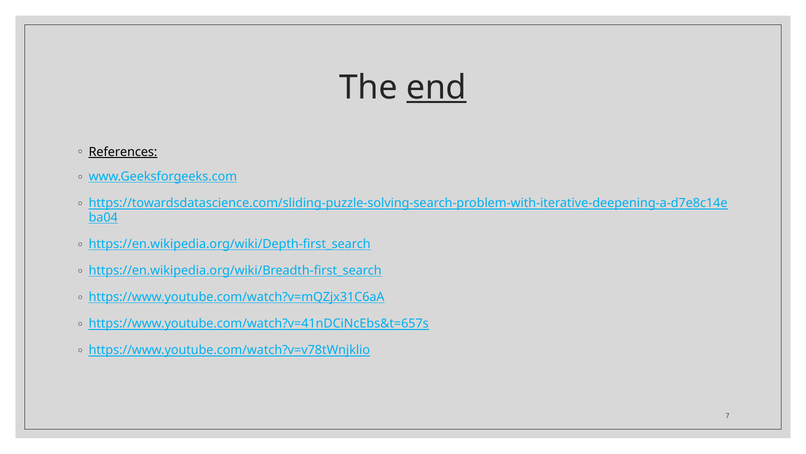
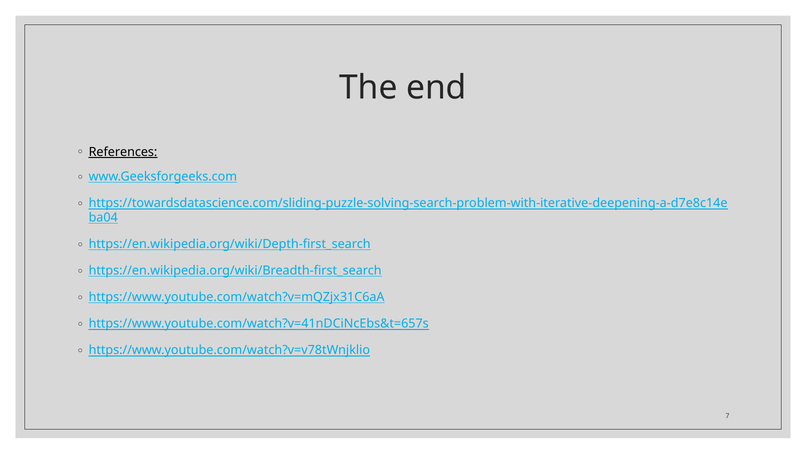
end underline: present -> none (436, 88)
